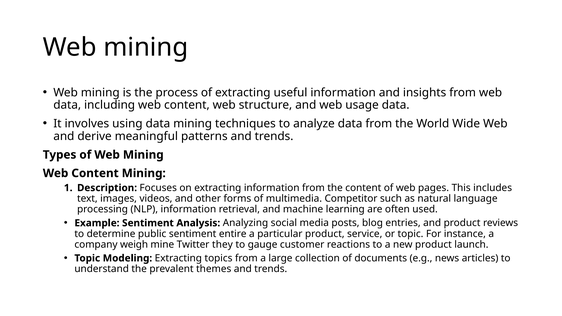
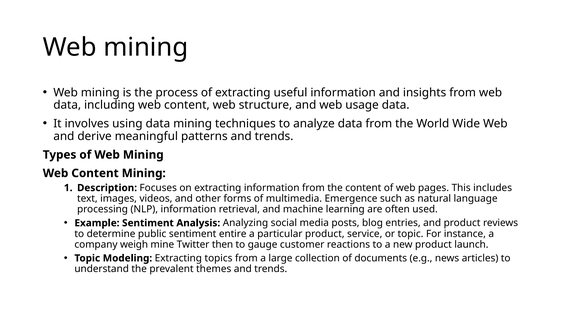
Competitor: Competitor -> Emergence (351, 199)
they: they -> then (223, 245)
